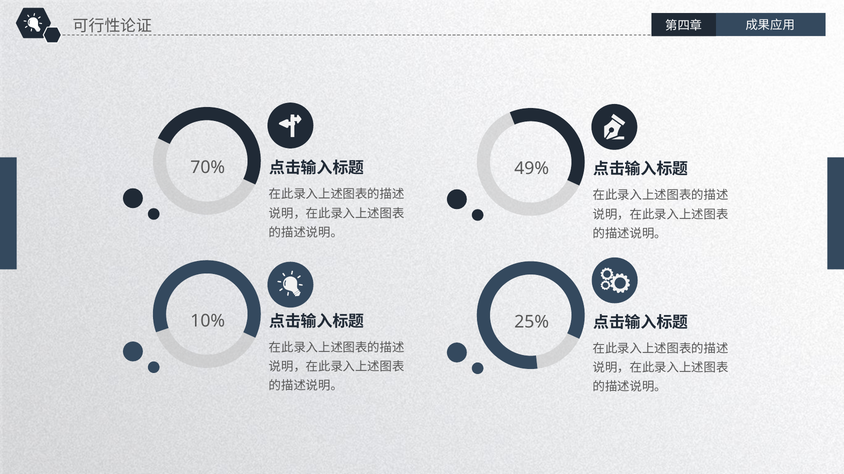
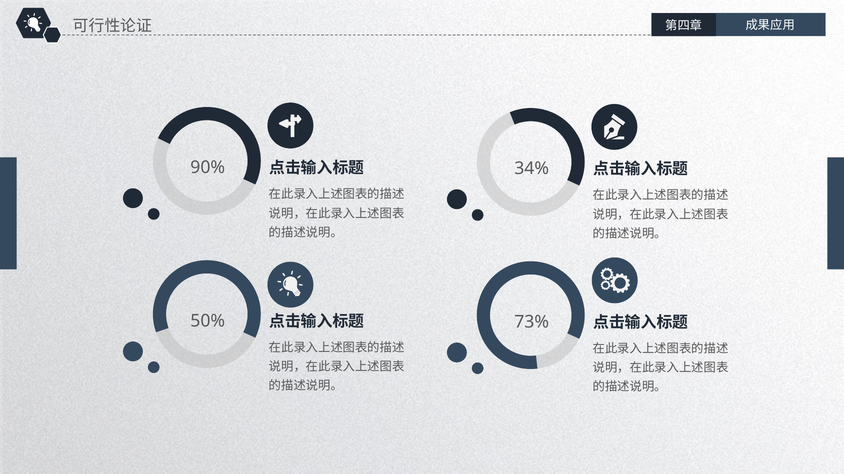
70%: 70% -> 90% (208, 168)
49%: 49% -> 34% (532, 169)
10%: 10% -> 50% (208, 321)
25%: 25% -> 73% (532, 322)
